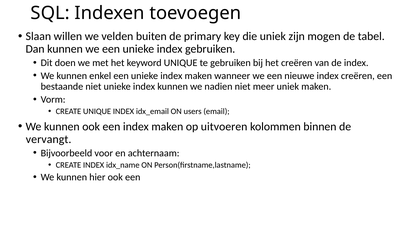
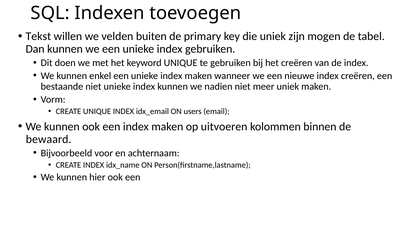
Slaan: Slaan -> Tekst (38, 36)
vervangt: vervangt -> bewaard (49, 139)
